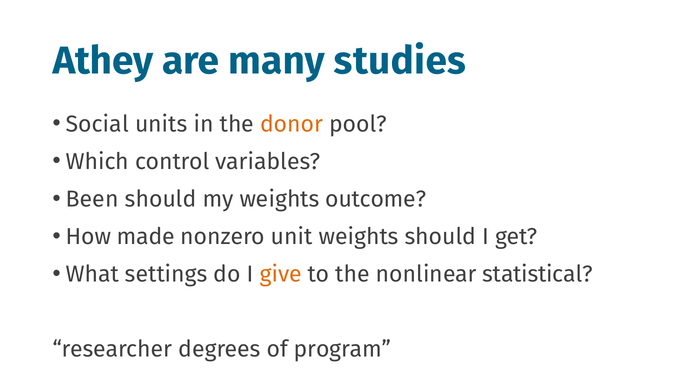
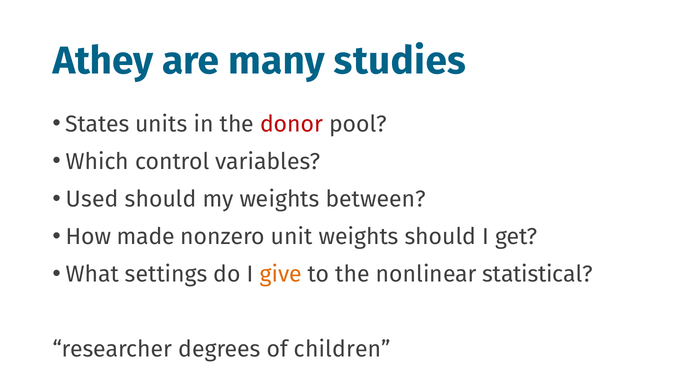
Social: Social -> States (97, 124)
donor colour: orange -> red (292, 124)
Been: Been -> Used (92, 199)
outcome: outcome -> between (376, 199)
program: program -> children (342, 350)
